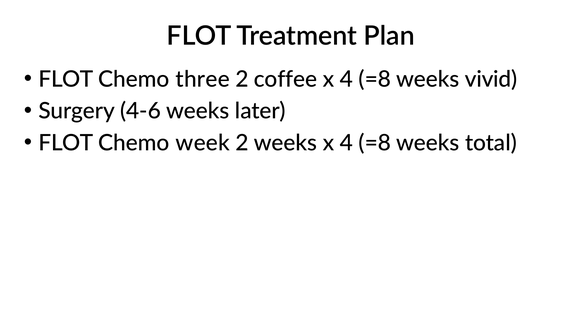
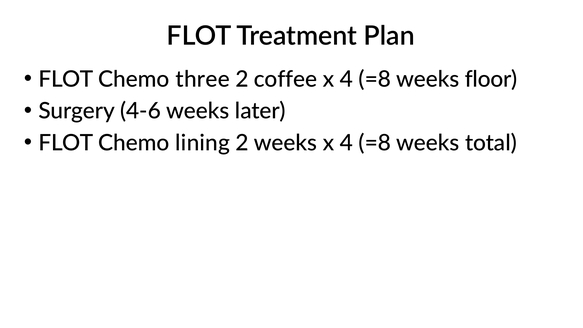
vivid: vivid -> floor (491, 79)
week: week -> lining (203, 143)
